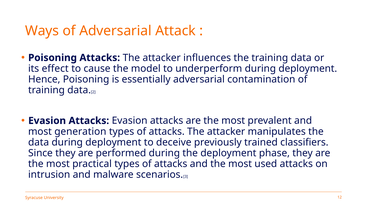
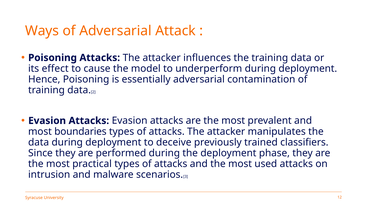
generation: generation -> boundaries (80, 131)
